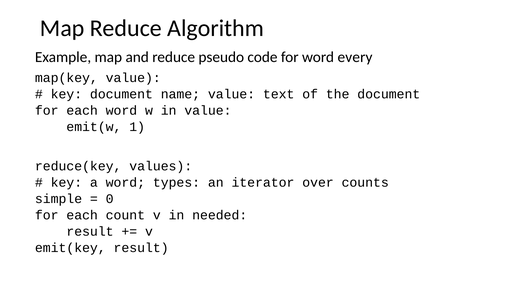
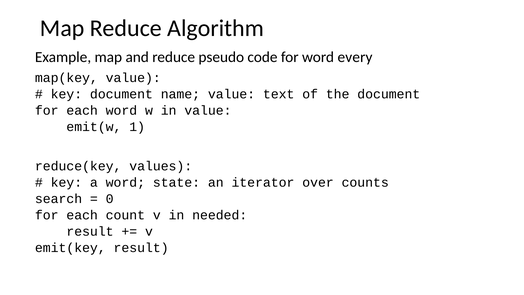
types: types -> state (176, 182)
simple: simple -> search (59, 199)
